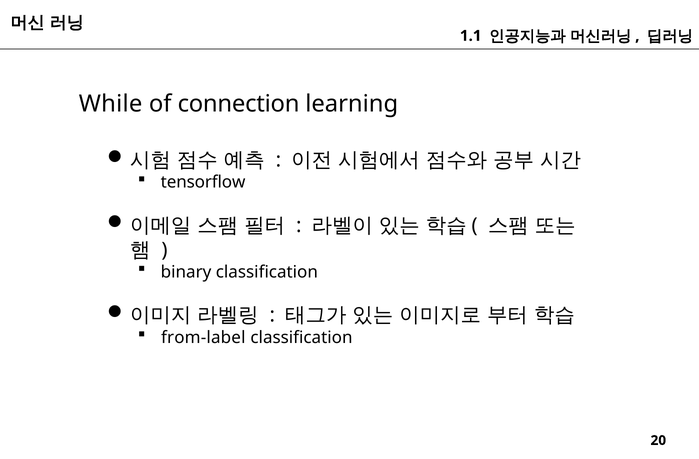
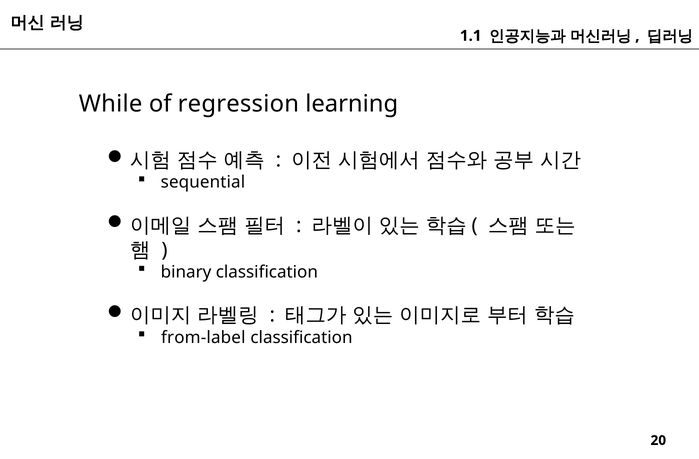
connection: connection -> regression (238, 104)
tensorflow: tensorflow -> sequential (203, 182)
